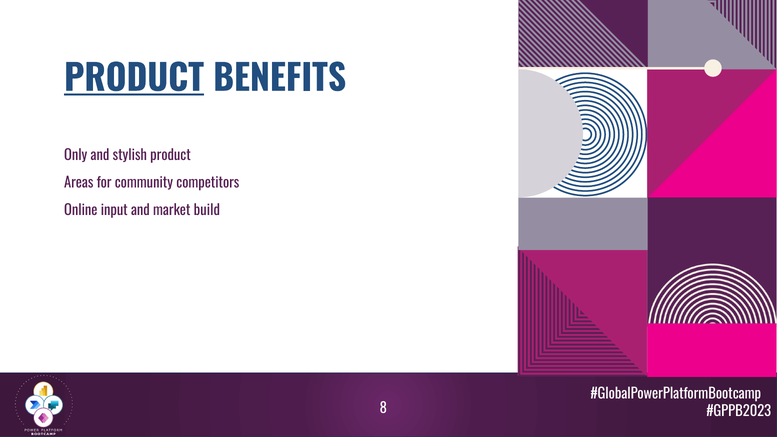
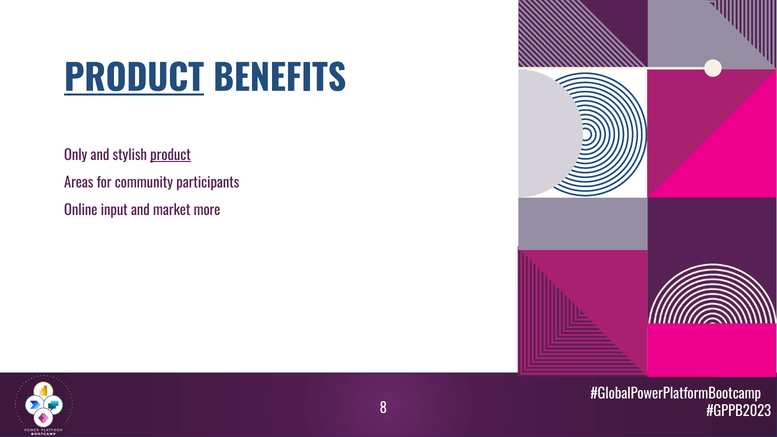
product underline: none -> present (171, 155)
competitors: competitors -> participants (208, 183)
build: build -> more (207, 210)
